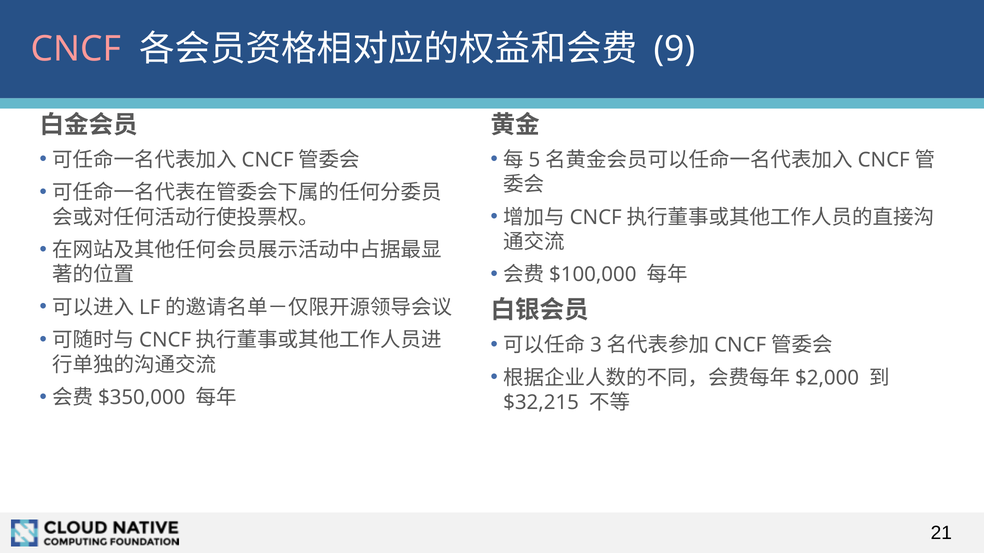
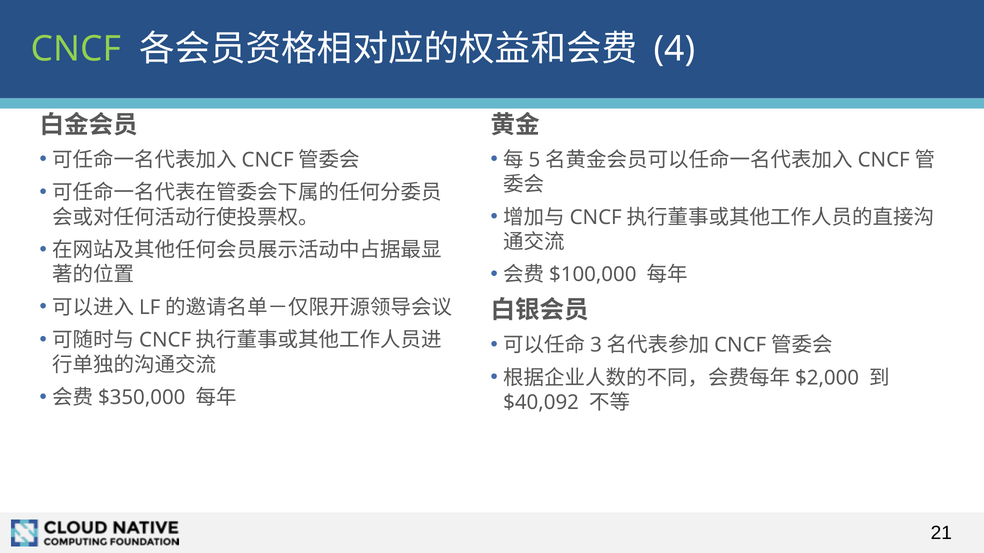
CNCF colour: pink -> light green (76, 49)
9: 9 -> 4 (675, 49)
$32,215: $32,215 -> $40,092 (541, 403)
